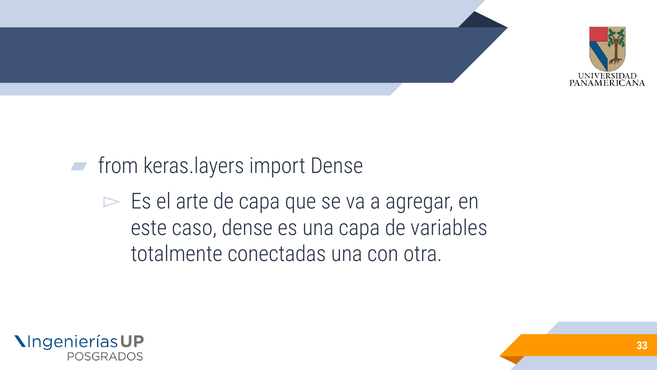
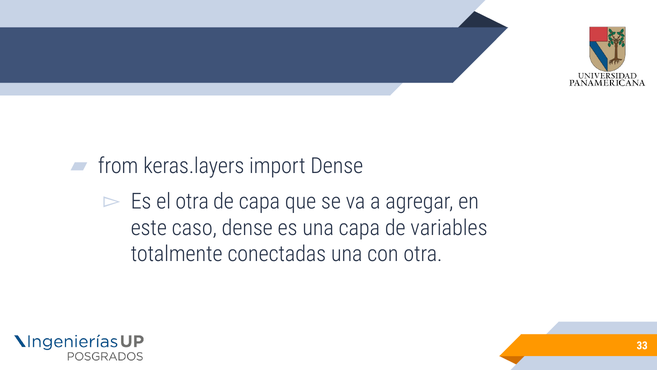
el arte: arte -> otra (192, 201)
